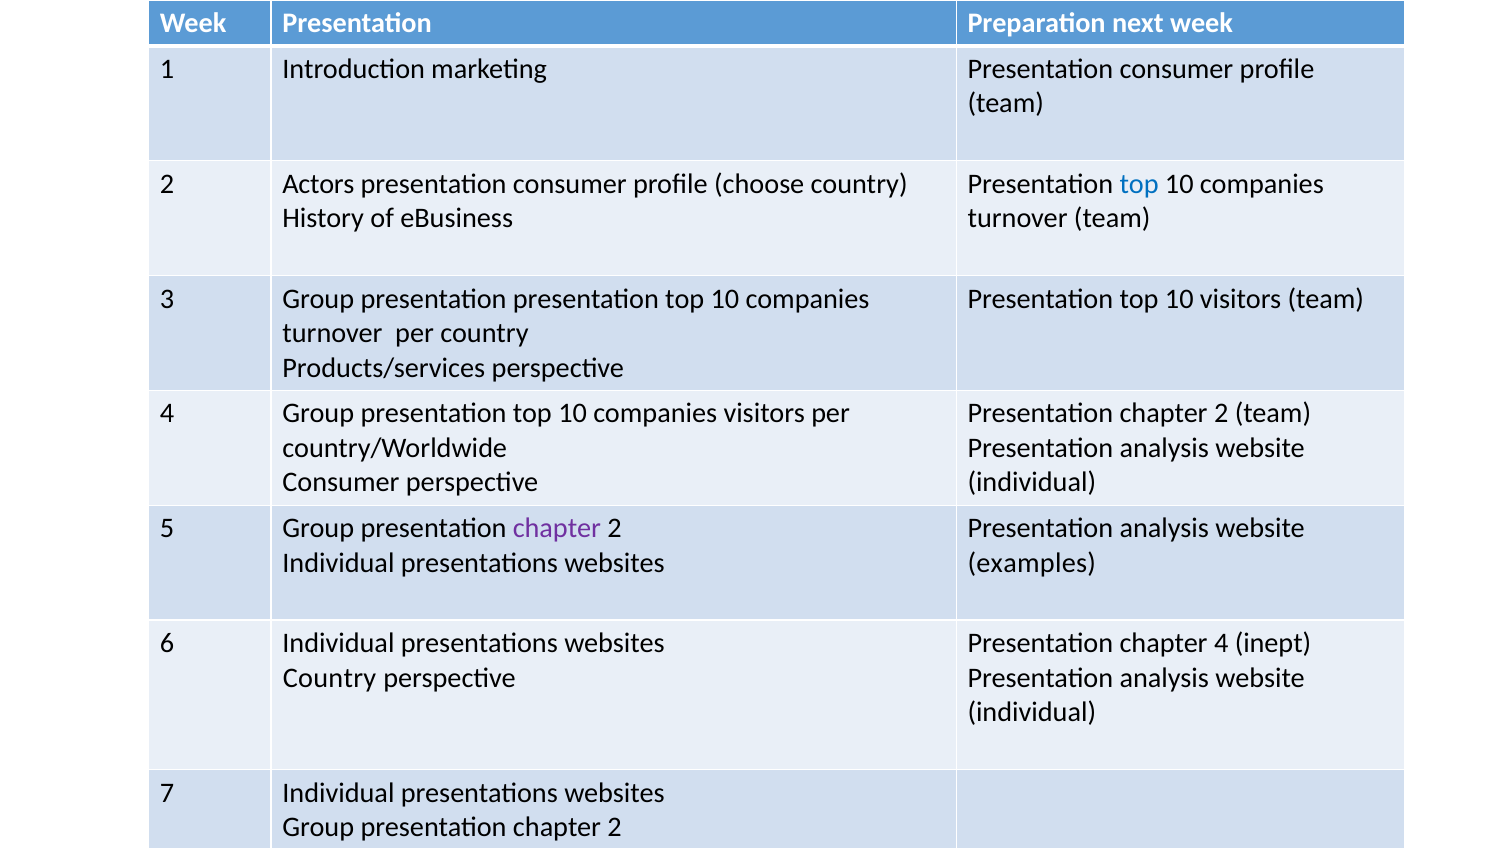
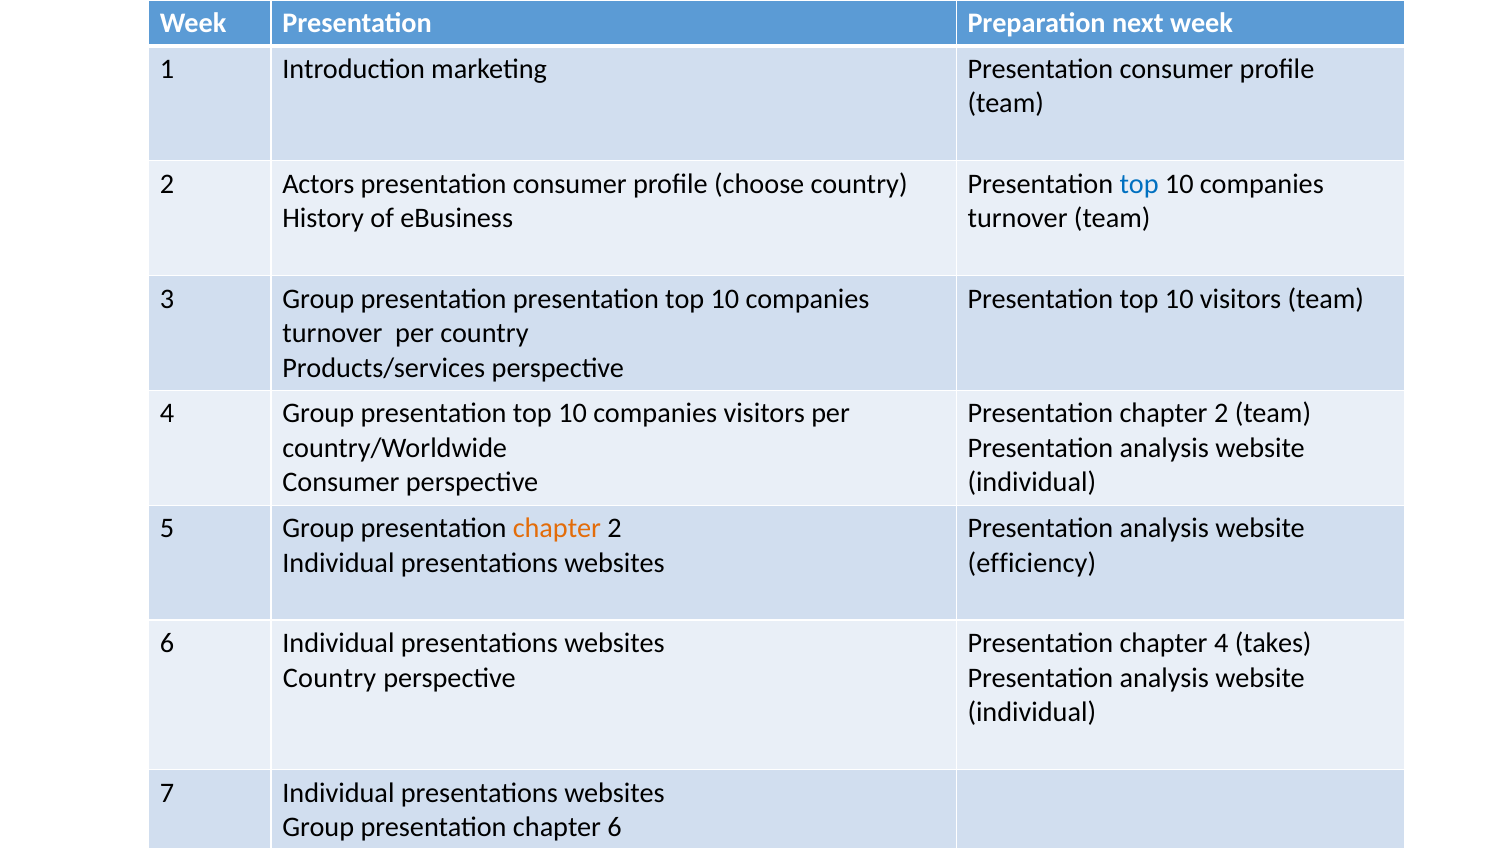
chapter colour: purple -> orange (557, 529)
examples: examples -> efficiency (1032, 563)
inept: inept -> takes (1273, 644)
2: 2 -> 6 (615, 827)
